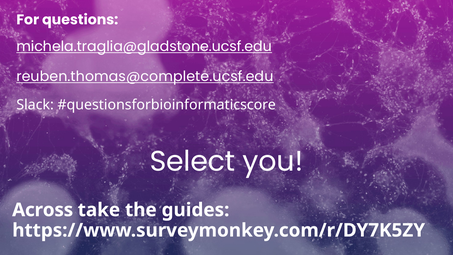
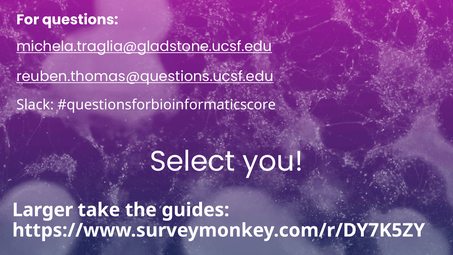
reuben.thomas@complete.ucsf.edu: reuben.thomas@complete.ucsf.edu -> reuben.thomas@questions.ucsf.edu (145, 76)
Across: Across -> Larger (43, 210)
